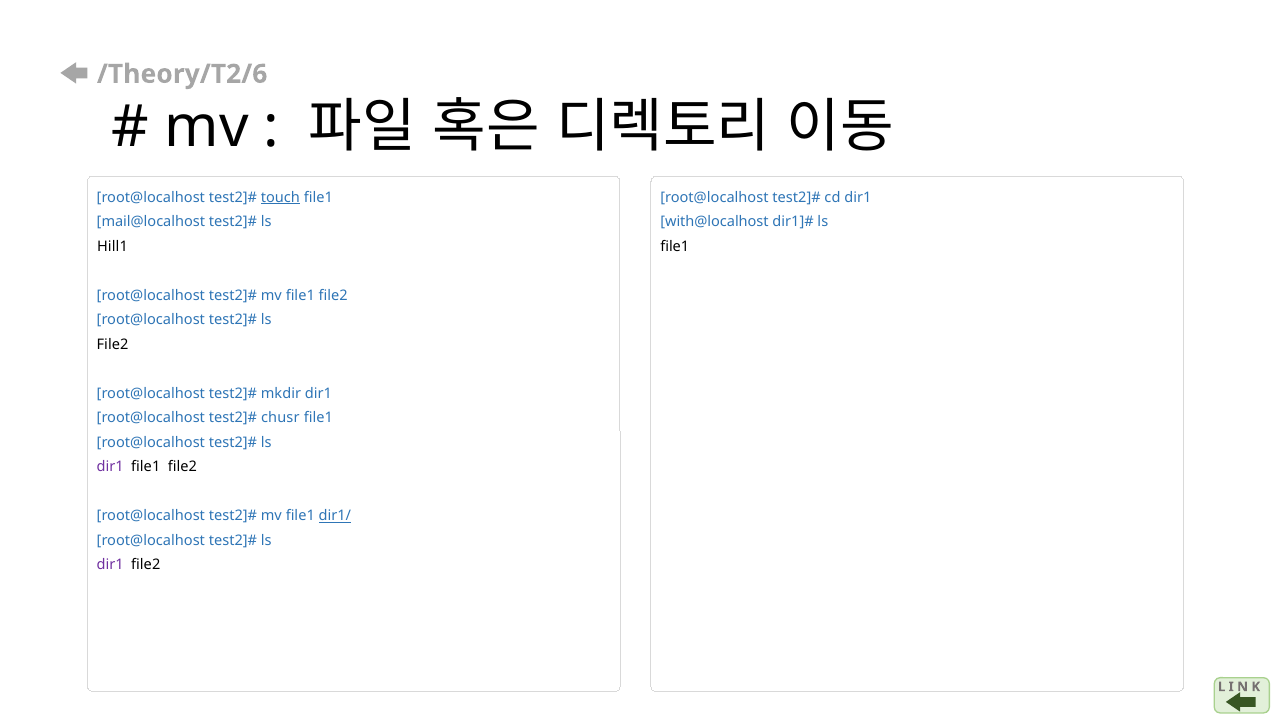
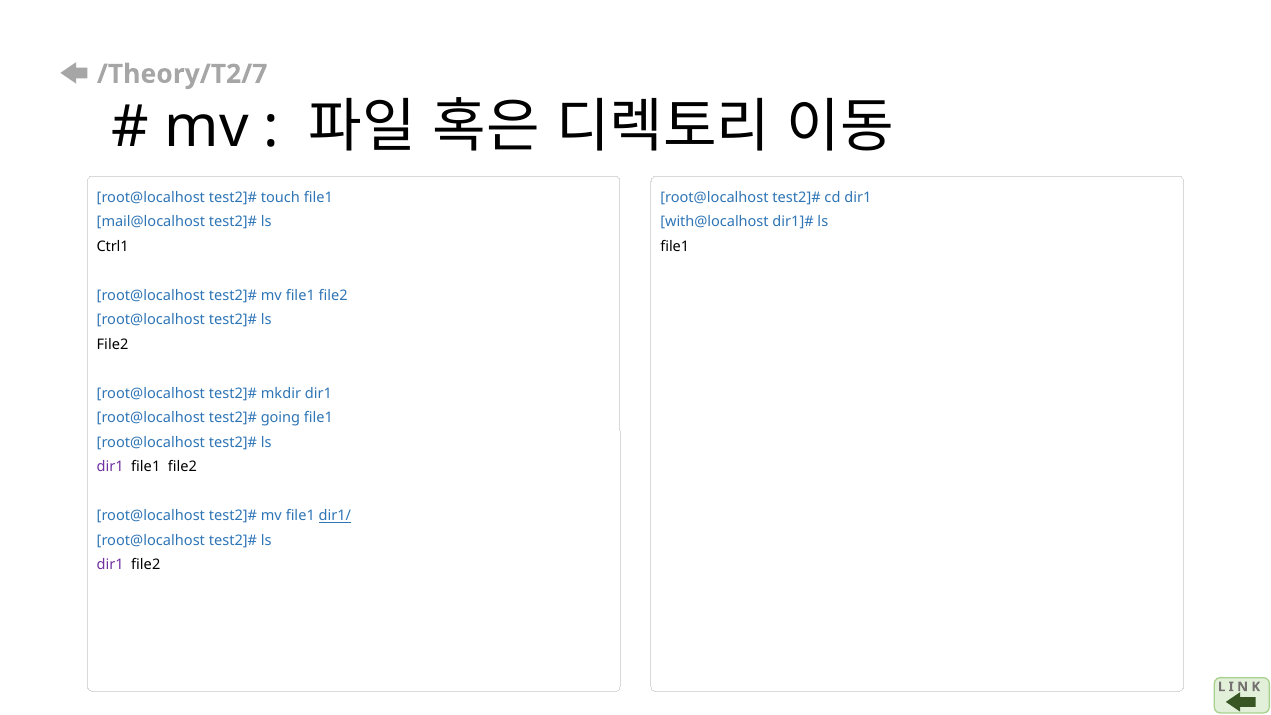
/Theory/T2/6: /Theory/T2/6 -> /Theory/T2/7 (182, 74)
touch underline: present -> none (280, 198)
Hill1: Hill1 -> Ctrl1 (113, 247)
chusr: chusr -> going (280, 418)
